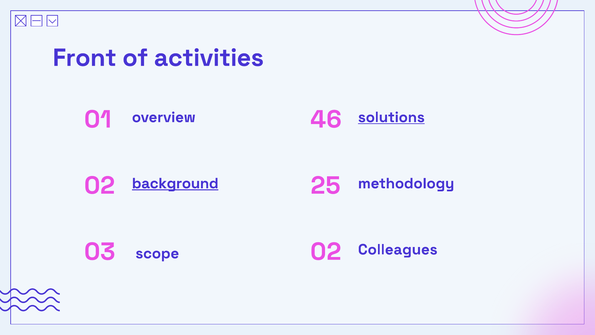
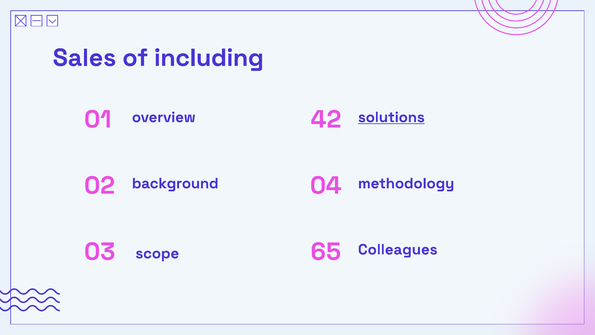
Front: Front -> Sales (84, 58)
activities: activities -> including (209, 58)
46: 46 -> 42 (326, 119)
25: 25 -> 04 (326, 185)
background underline: present -> none (175, 183)
03 02: 02 -> 65 (326, 251)
